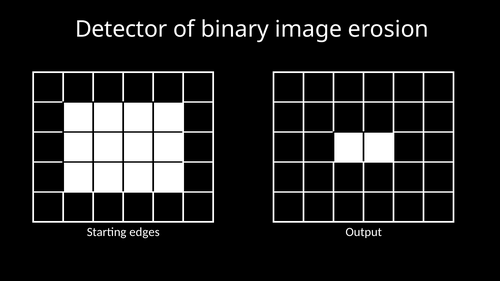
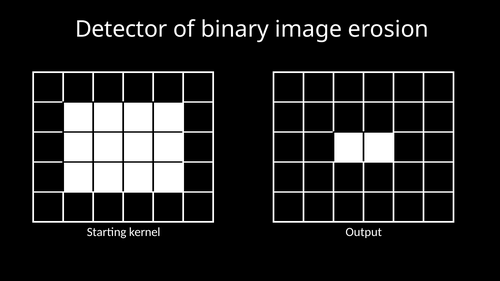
edges: edges -> kernel (145, 232)
